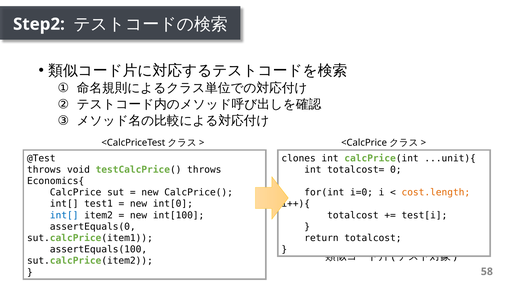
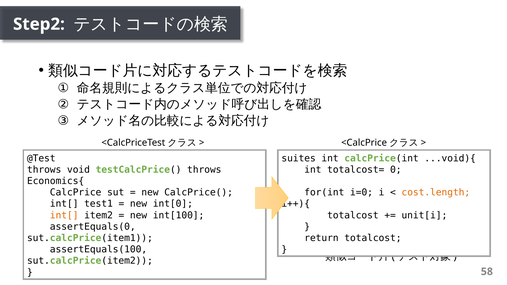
clones: clones -> suites (299, 158)
...unit){: ...unit){ -> ...void){ (450, 158)
int[ colour: blue -> orange (64, 215)
test[i: test[i -> unit[i (424, 215)
